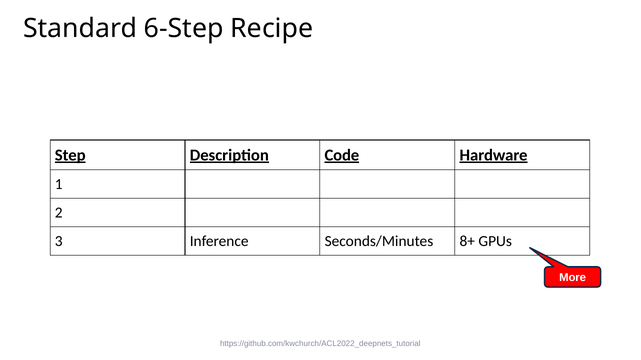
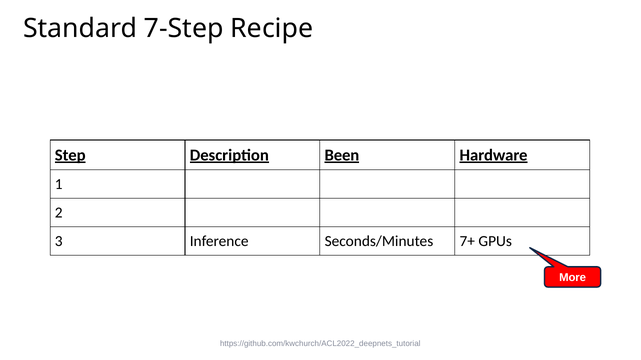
6-Step: 6-Step -> 7-Step (184, 28)
Code: Code -> Been (342, 155)
8+: 8+ -> 7+ (467, 241)
